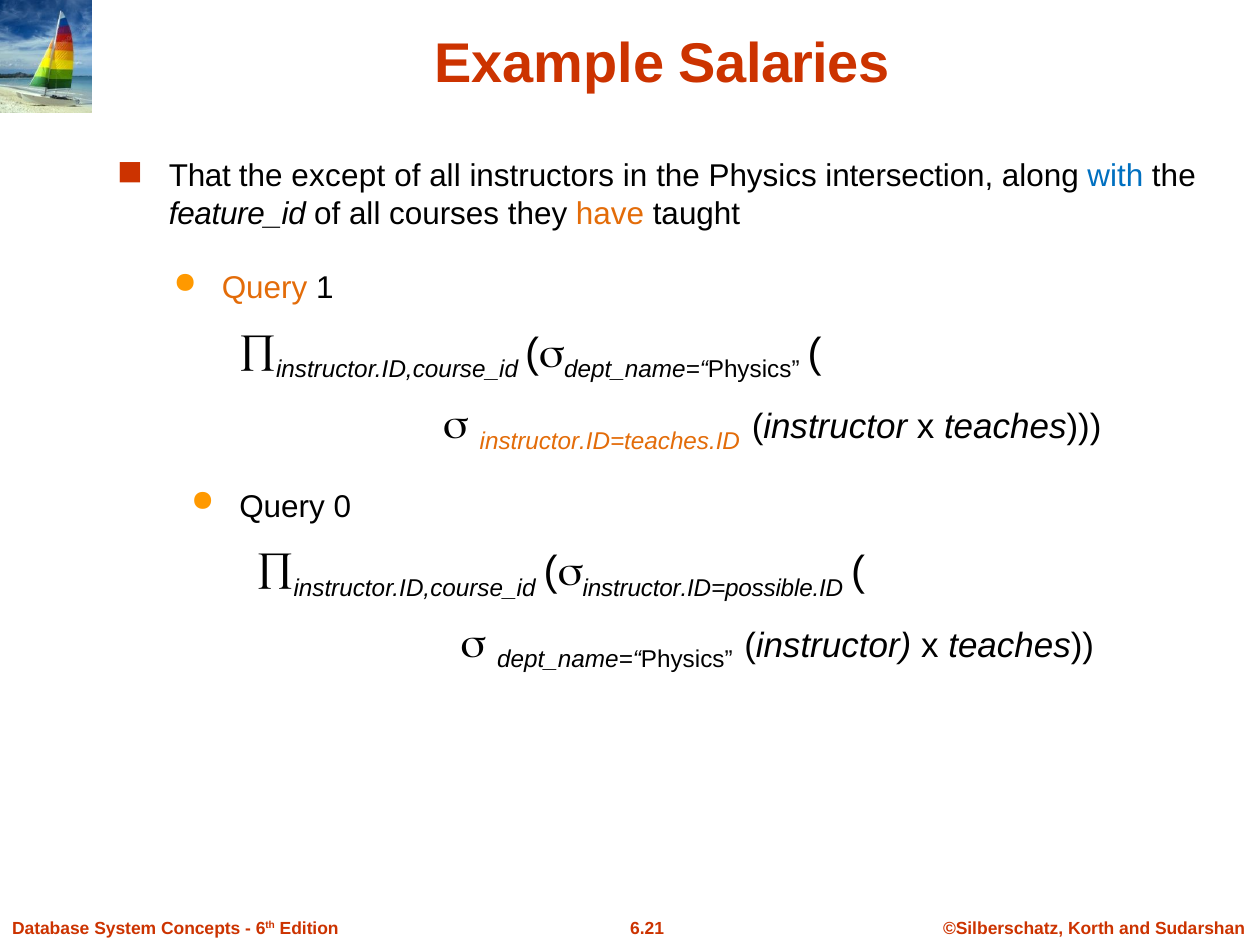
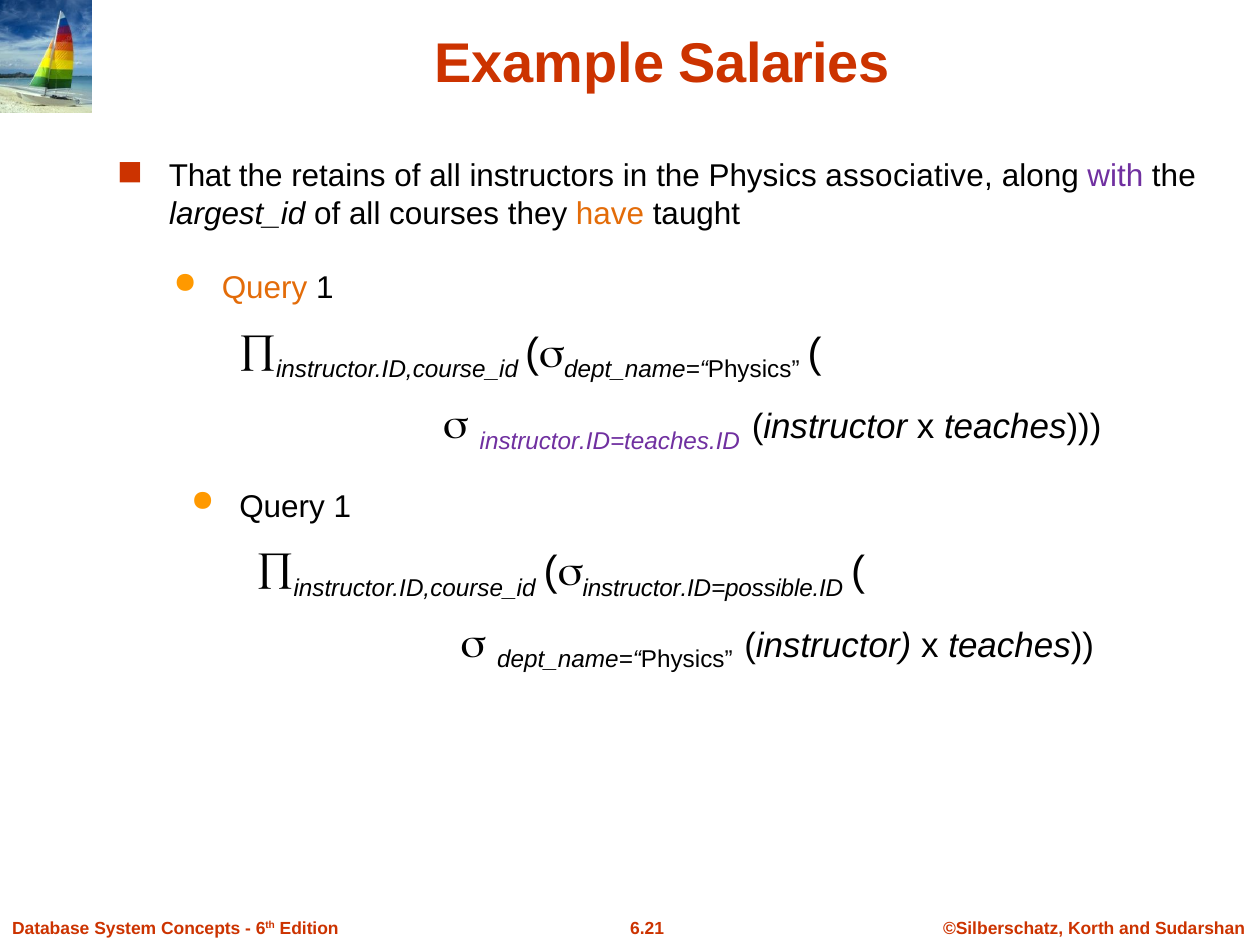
except: except -> retains (338, 176)
intersection: intersection -> associative (909, 176)
with colour: blue -> purple (1115, 176)
feature_id: feature_id -> largest_id (237, 214)
instructor.ID=teaches.ID colour: orange -> purple (610, 441)
0: 0 -> 1 (342, 507)
